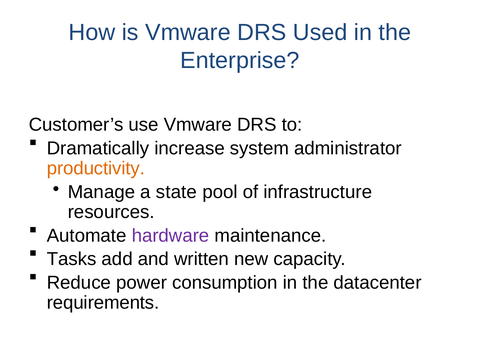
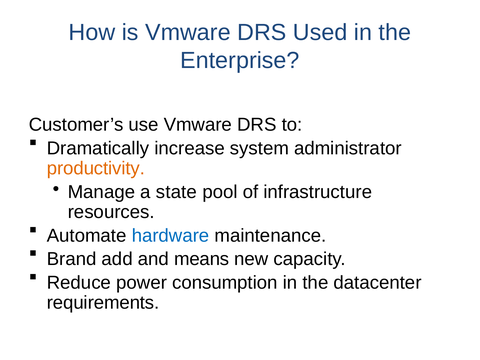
hardware colour: purple -> blue (171, 236)
Tasks: Tasks -> Brand (72, 259)
written: written -> means (202, 259)
